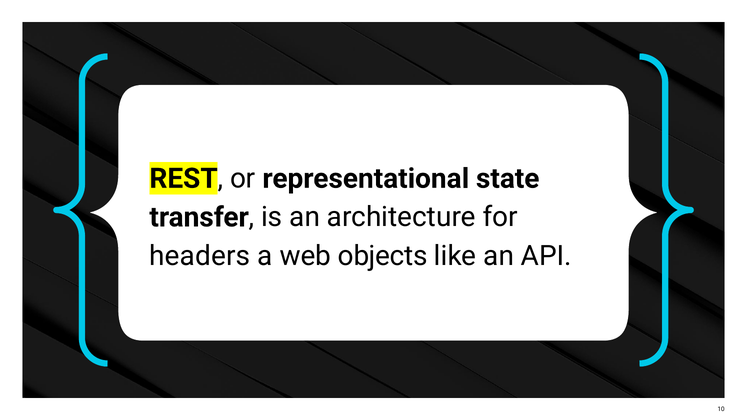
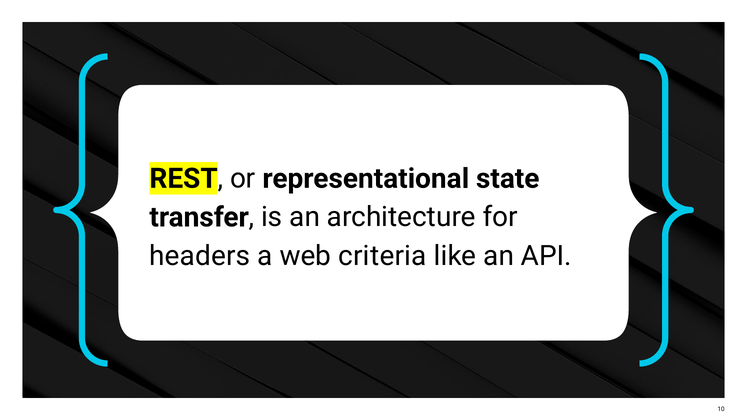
objects: objects -> criteria (382, 256)
